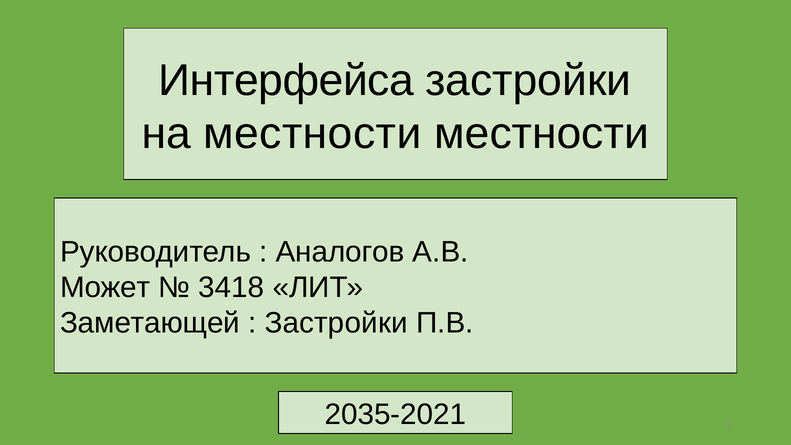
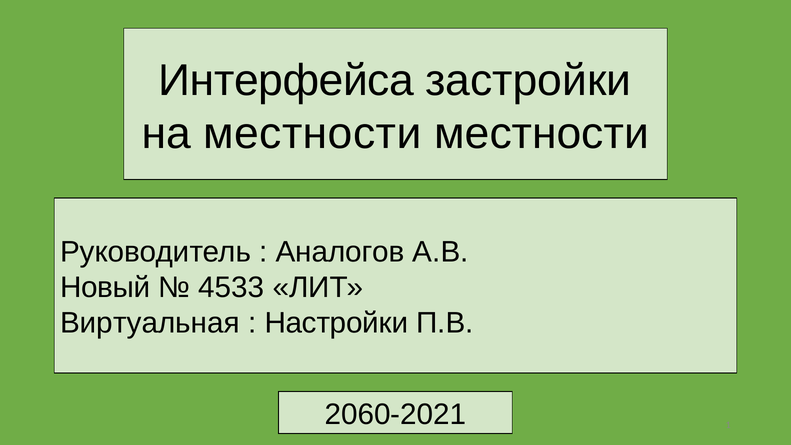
Может: Может -> Новый (105, 288)
3418: 3418 -> 4533 (231, 288)
Заметающей: Заметающей -> Виртуальная (150, 323)
Застройки: Застройки -> Настройки (336, 323)
2035-2021: 2035-2021 -> 2060-2021 (395, 414)
